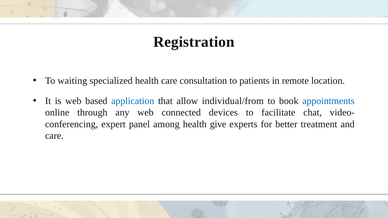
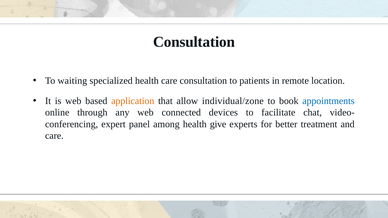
Registration: Registration -> Consultation (194, 42)
application colour: blue -> orange (133, 101)
individual/from: individual/from -> individual/zone (233, 101)
